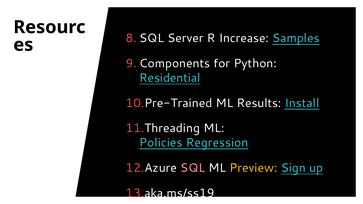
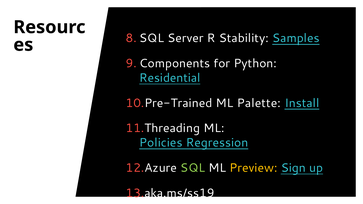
Increase: Increase -> Stability (244, 38)
Results: Results -> Palette (259, 103)
SQL colour: pink -> light green (193, 168)
